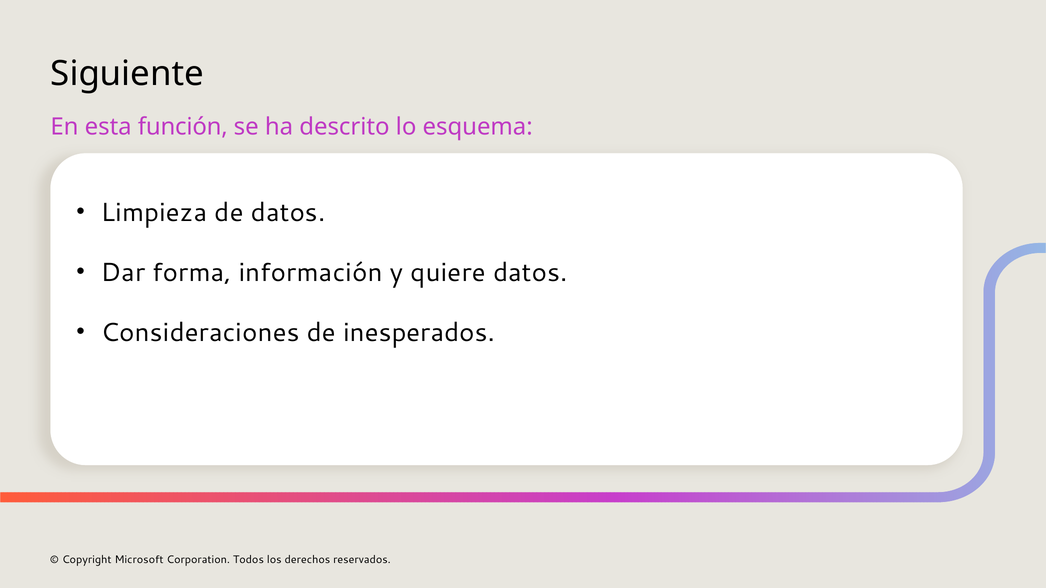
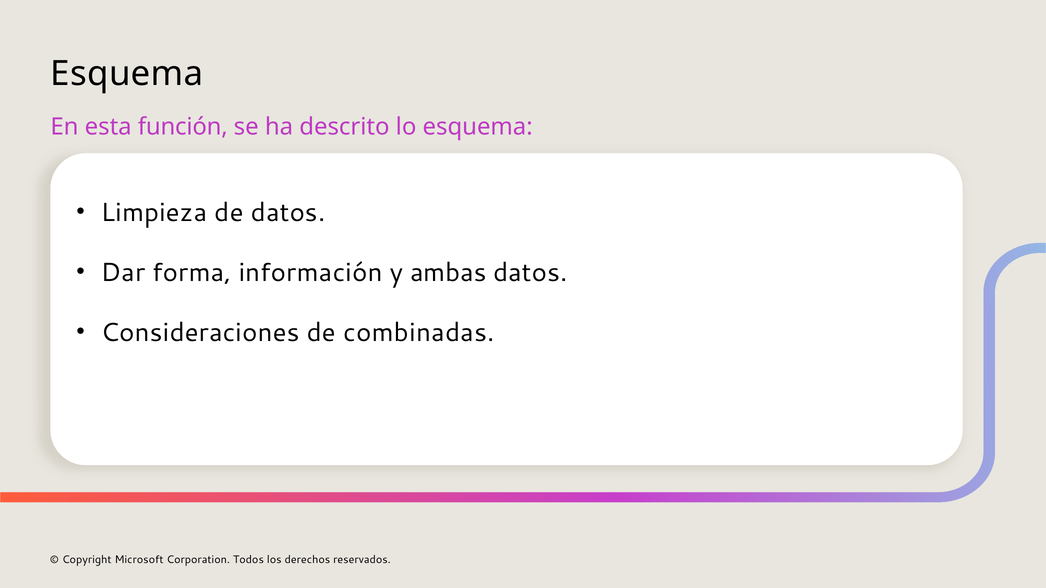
Siguiente: Siguiente -> Esquema (127, 74)
quiere: quiere -> ambas (448, 273)
inesperados: inesperados -> combinadas (419, 333)
